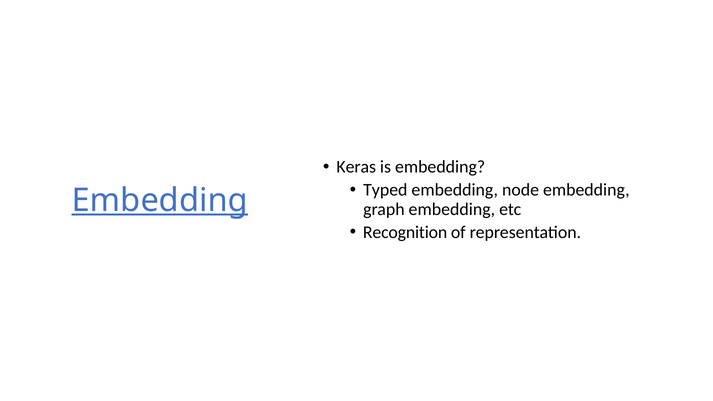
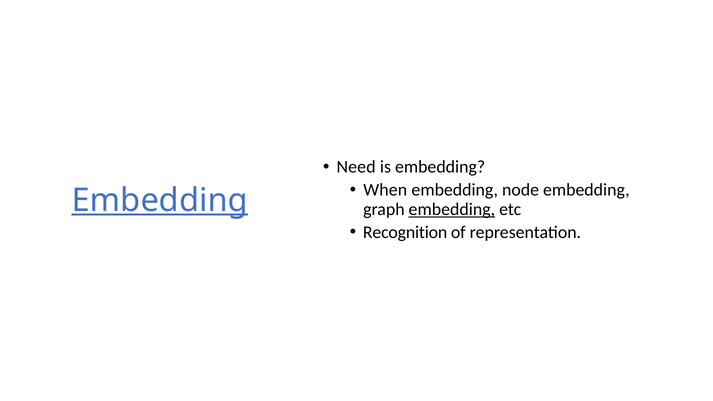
Keras: Keras -> Need (356, 167)
Typed: Typed -> When (385, 190)
embedding underline: none -> present (452, 209)
